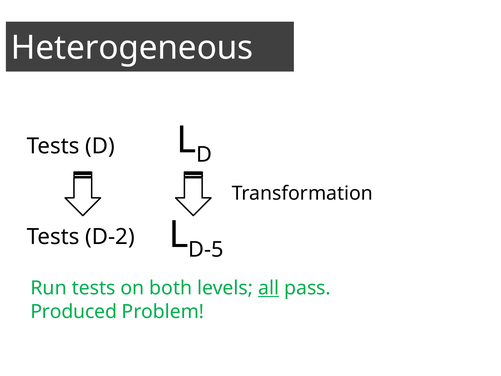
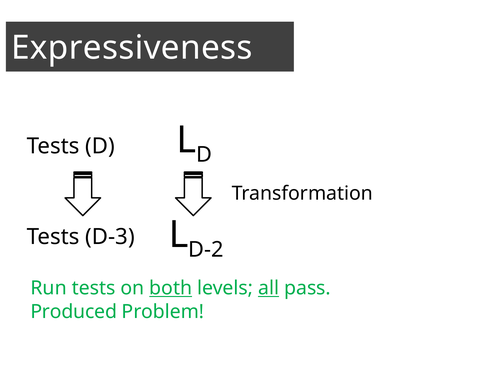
Heterogeneous: Heterogeneous -> Expressiveness (132, 48)
D-5: D-5 -> D-2 (206, 249)
D-2: D-2 -> D-3 (110, 237)
both underline: none -> present (171, 288)
